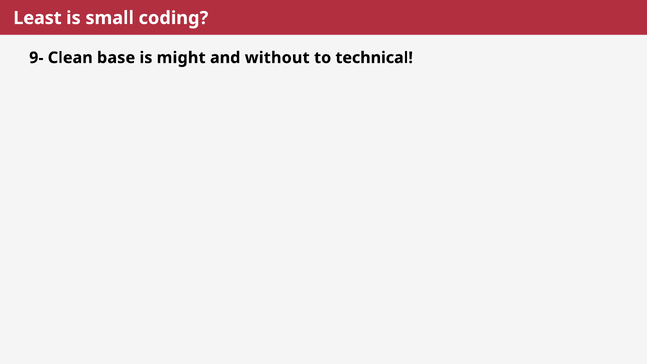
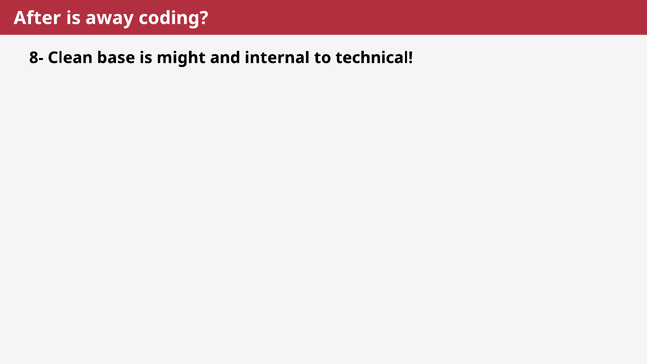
Least: Least -> After (37, 18)
small: small -> away (110, 18)
9-: 9- -> 8- (36, 58)
without: without -> internal (277, 58)
